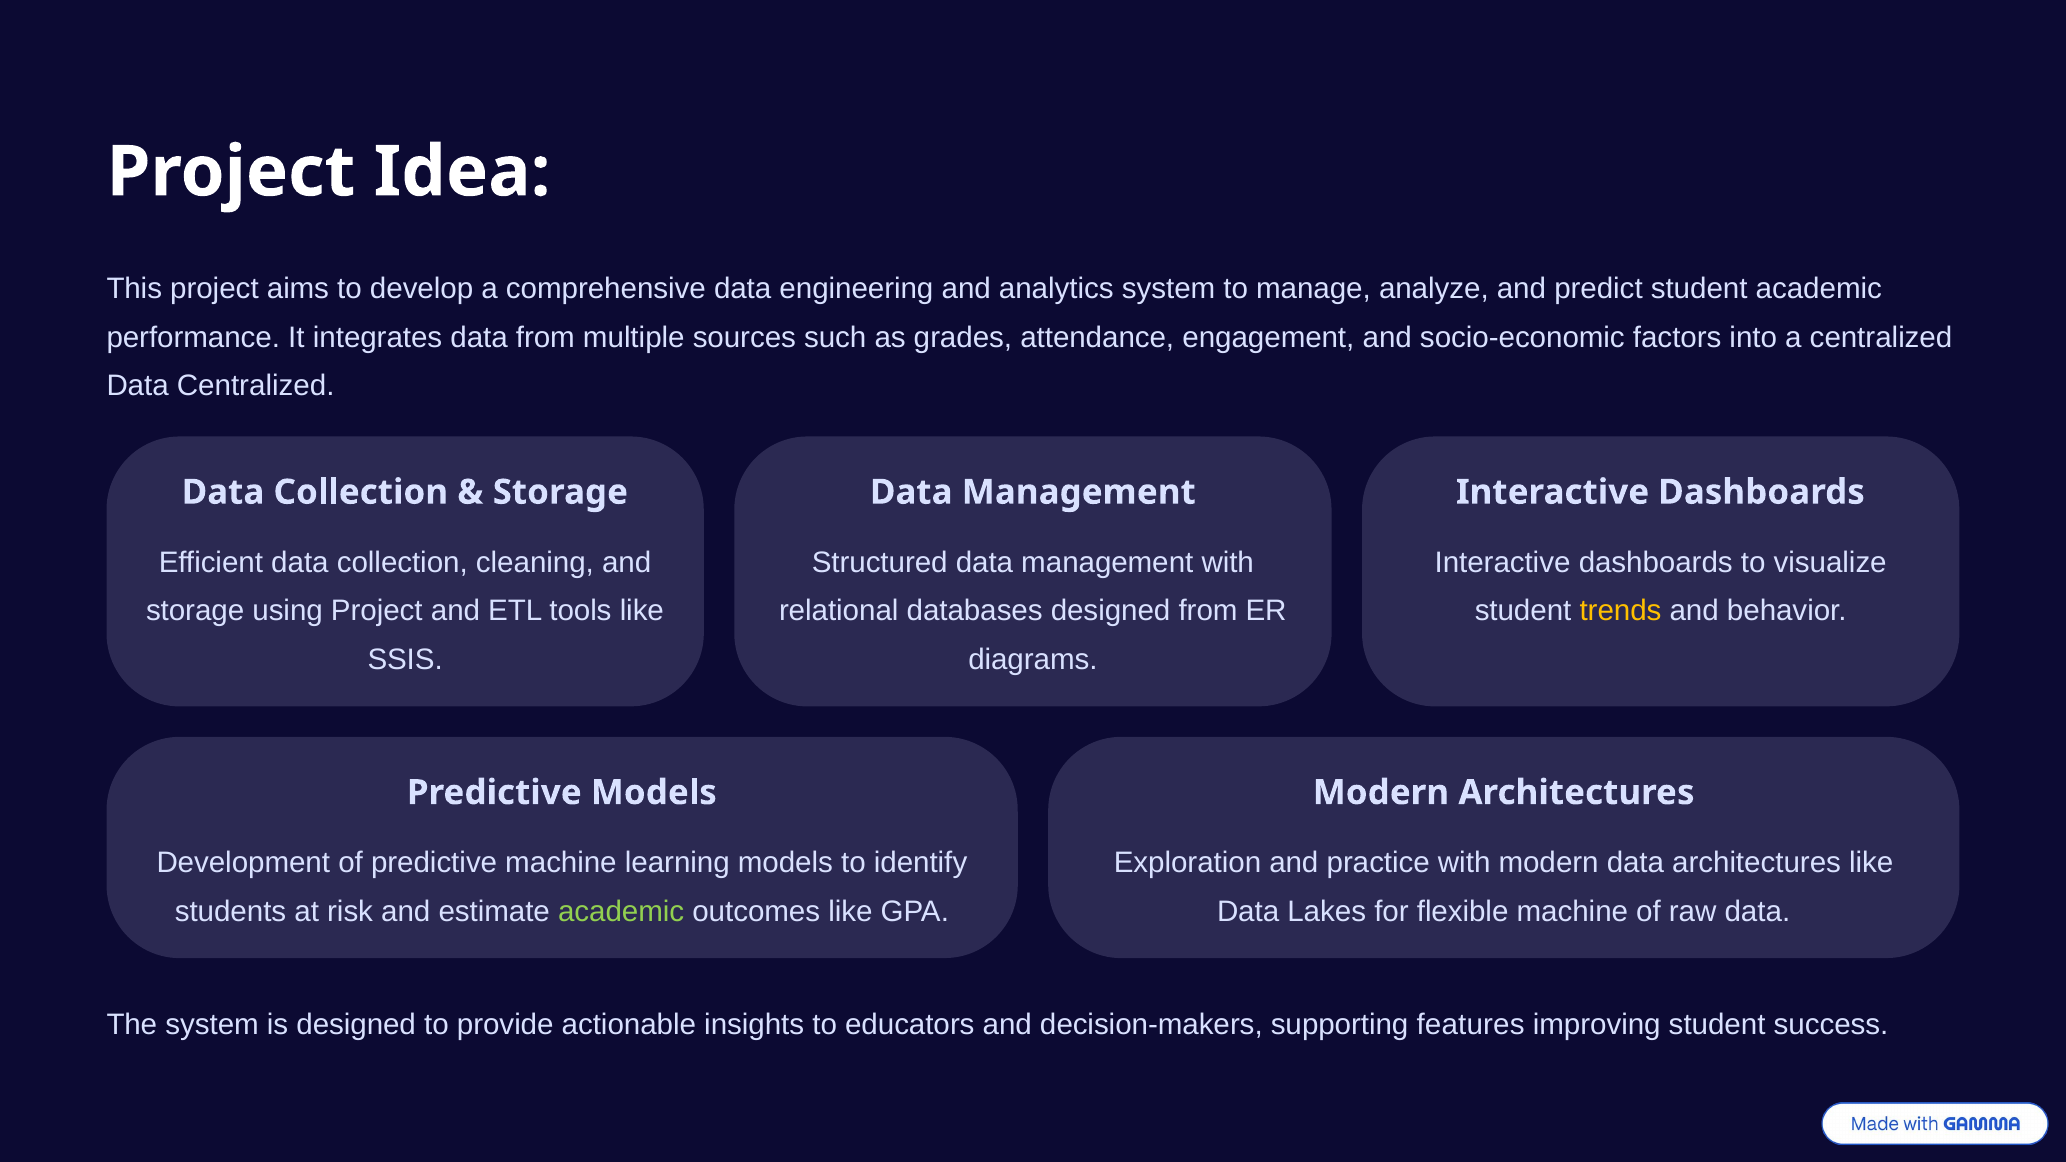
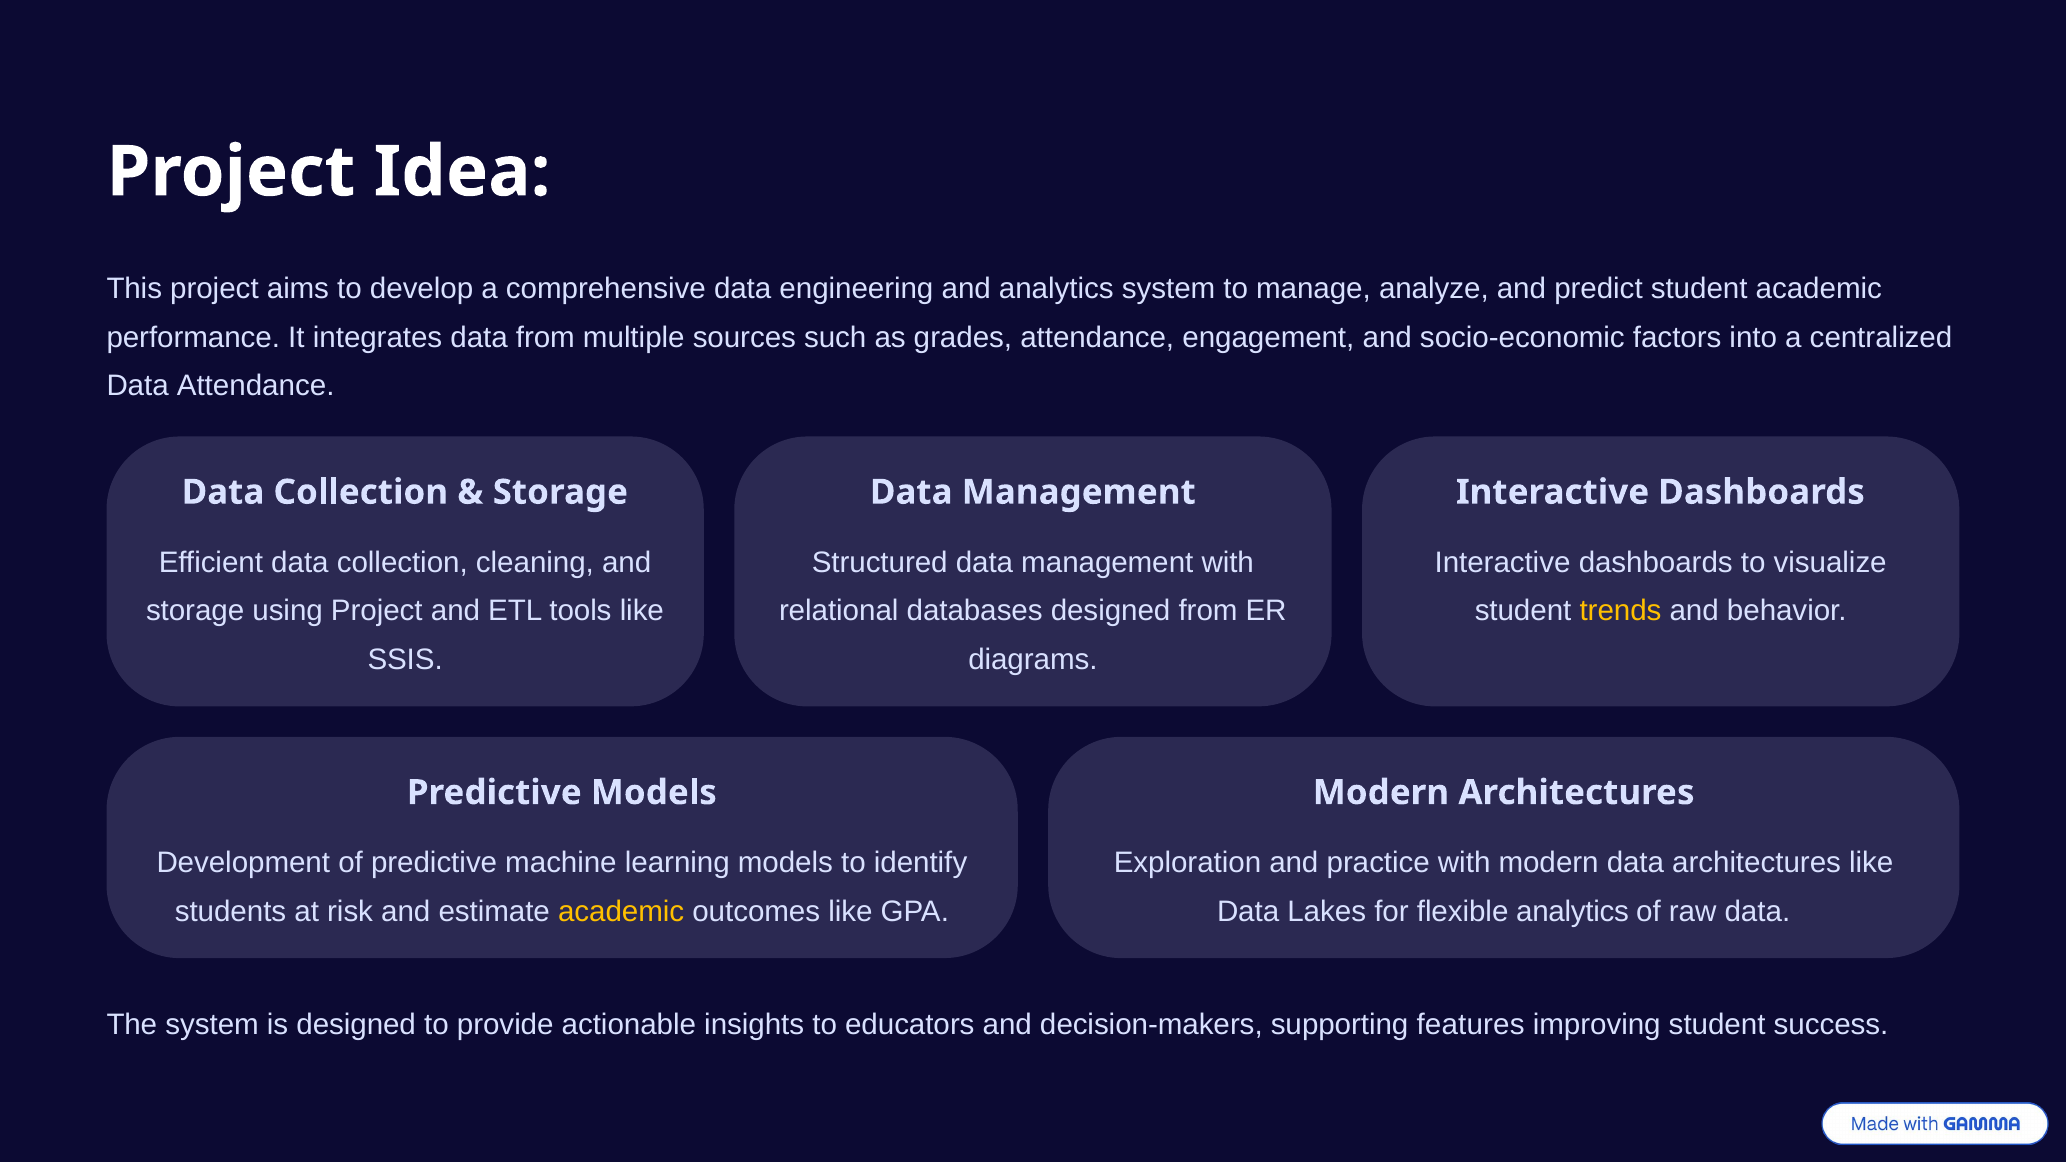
Data Centralized: Centralized -> Attendance (256, 386)
academic colour: light green -> yellow (621, 912)
flexible machine: machine -> analytics (1572, 912)
